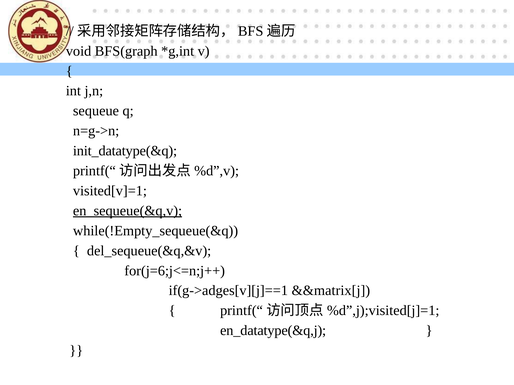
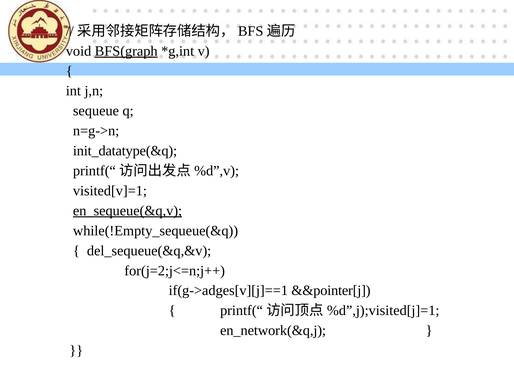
BFS(graph underline: none -> present (126, 51)
for(j=6;j<=n;j++: for(j=6;j<=n;j++ -> for(j=2;j<=n;j++ (175, 271)
&&matrix[j: &&matrix[j -> &&pointer[j (331, 291)
en_datatype(&q,j: en_datatype(&q,j -> en_network(&q,j (273, 331)
